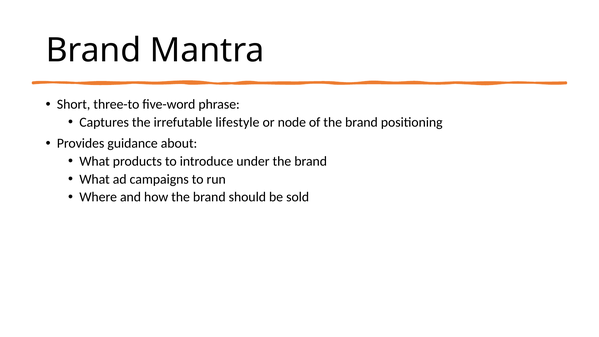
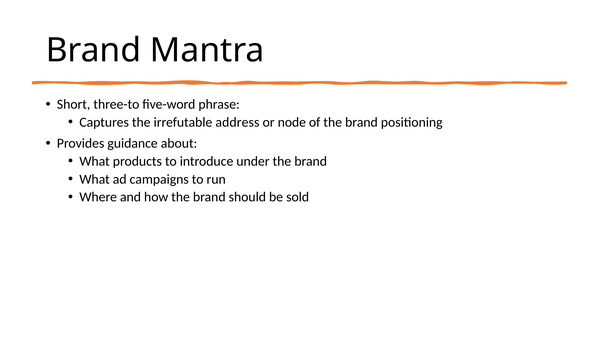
lifestyle: lifestyle -> address (237, 122)
